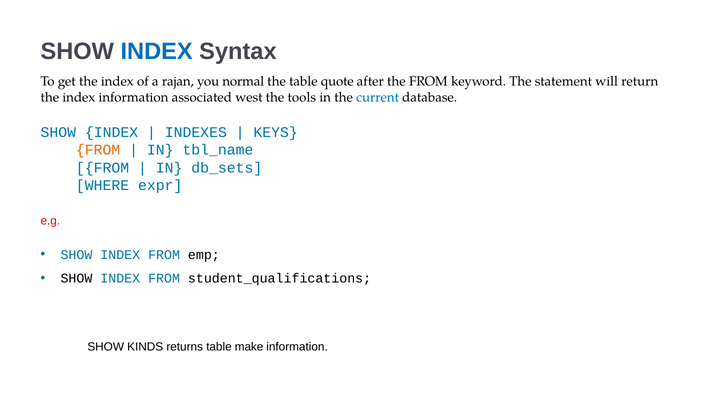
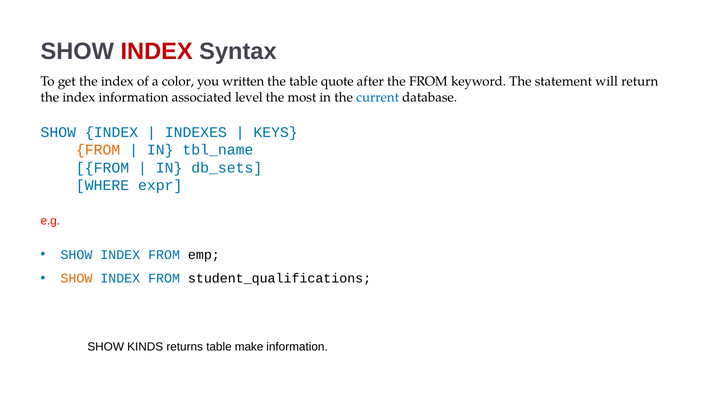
INDEX colour: blue -> red (157, 51)
rajan: rajan -> color (178, 81)
normal: normal -> written (243, 81)
west: west -> level (249, 97)
tools: tools -> most (302, 97)
SHOW colour: black -> orange (76, 278)
